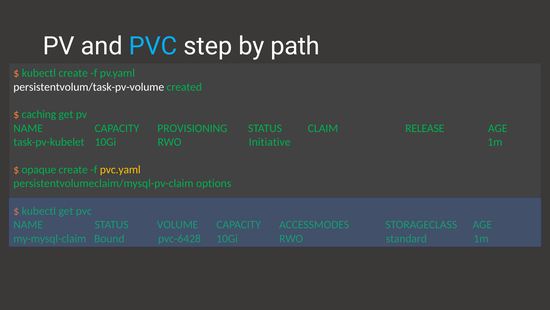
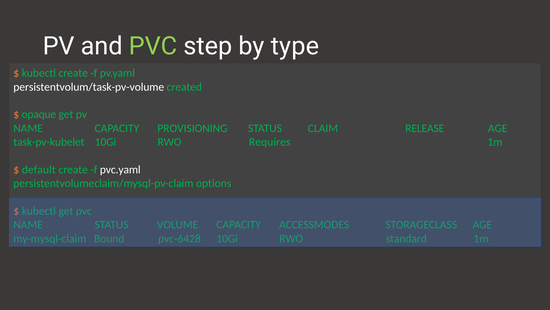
PVC colour: light blue -> light green (153, 46)
path: path -> type (295, 46)
caching: caching -> opaque (39, 114)
Initiative: Initiative -> Requires (270, 142)
opaque: opaque -> default (39, 169)
pvc.yaml colour: yellow -> white (120, 169)
